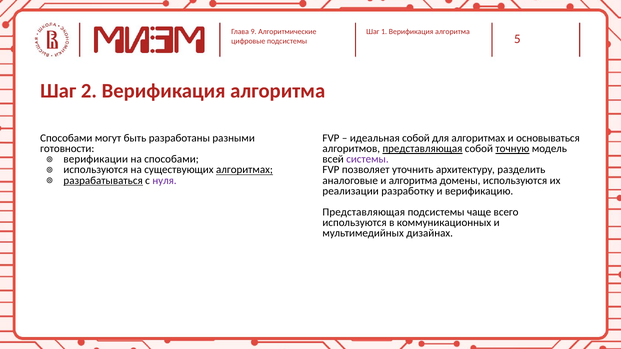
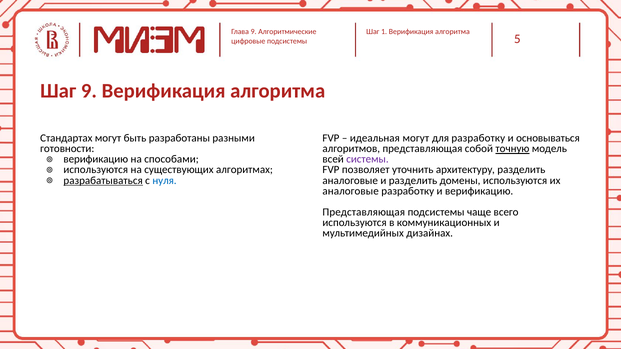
Шаг 2: 2 -> 9 (89, 91)
Способами: Способами -> Стандартах (66, 138)
идеальная собой: собой -> могут (416, 138)
для алгоритмах: алгоритмах -> разработку (478, 138)
представляющая underline: present -> none (422, 149)
верификации: верификации -> верификацию (96, 159)
алгоритмах underline: present -> none (244, 170)
и алгоритма: алгоритма -> разделить (413, 181)
нуля colour: purple -> blue (165, 181)
реализации: реализации -> аналоговые (351, 191)
